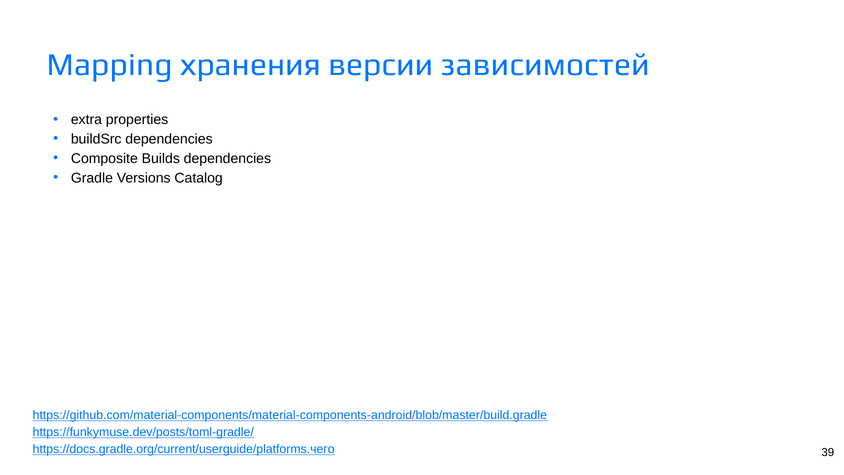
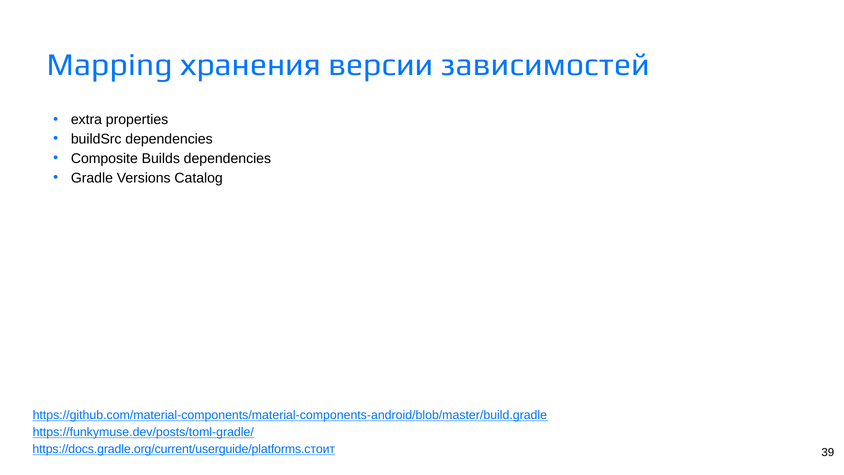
https://docs.gradle.org/current/userguide/platforms.чего: https://docs.gradle.org/current/userguide/platforms.чего -> https://docs.gradle.org/current/userguide/platforms.стоит (184, 449)
